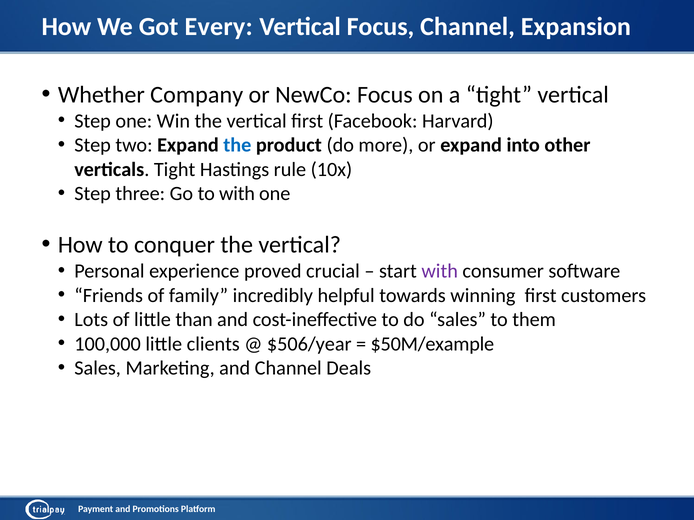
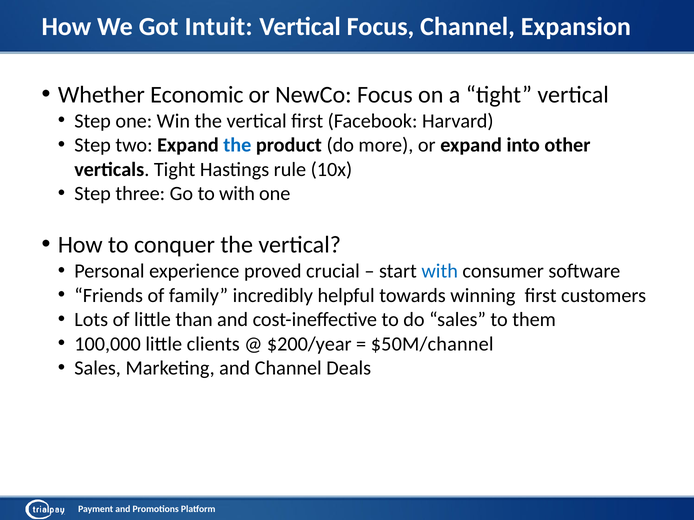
Every: Every -> Intuit (219, 27)
Company: Company -> Economic (197, 95)
with colour: purple -> blue (440, 271)
$506/year: $506/year -> $200/year (309, 344)
$50M/example: $50M/example -> $50M/channel (432, 344)
